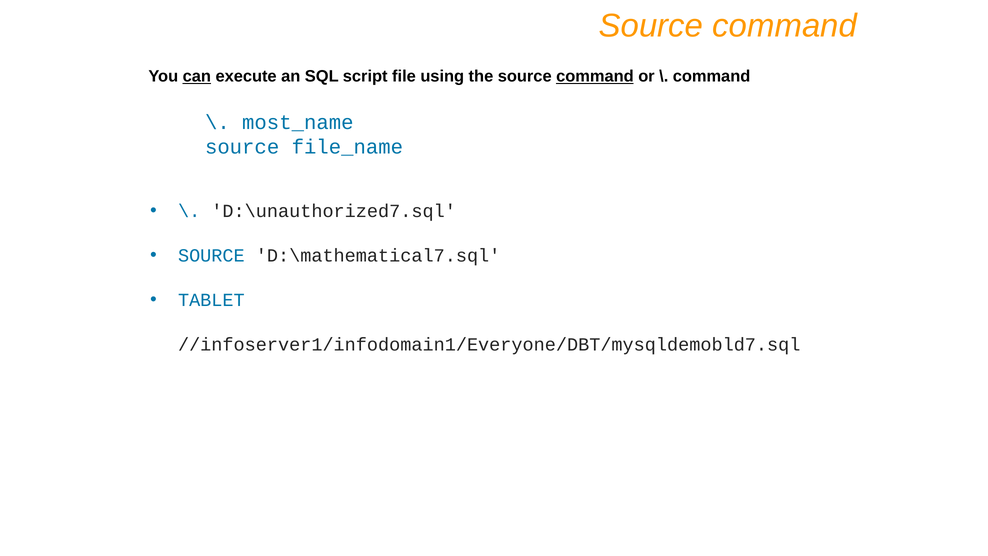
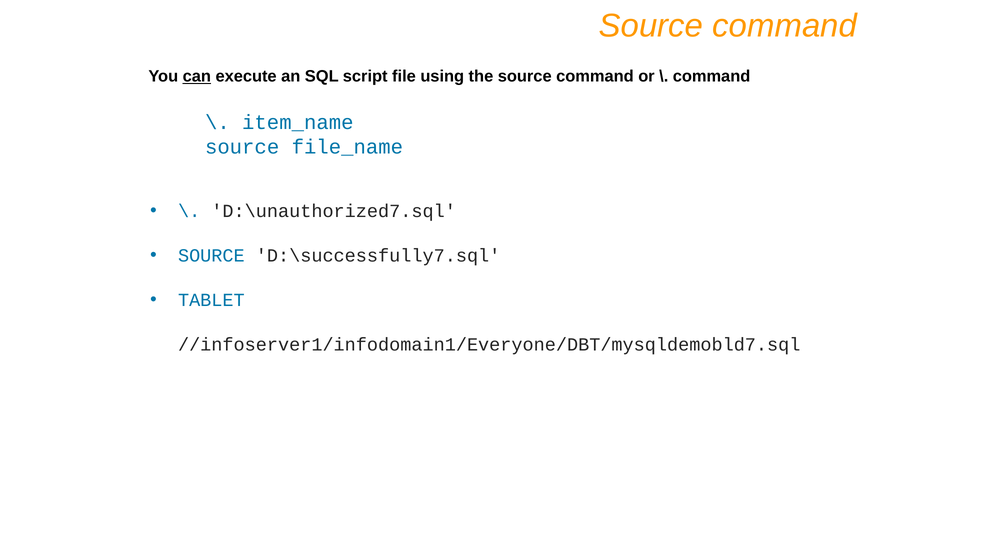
command underline: present -> none (595, 76)
most_name: most_name -> item_name (298, 122)
D:\mathematical7.sql: D:\mathematical7.sql -> D:\successfully7.sql (378, 255)
